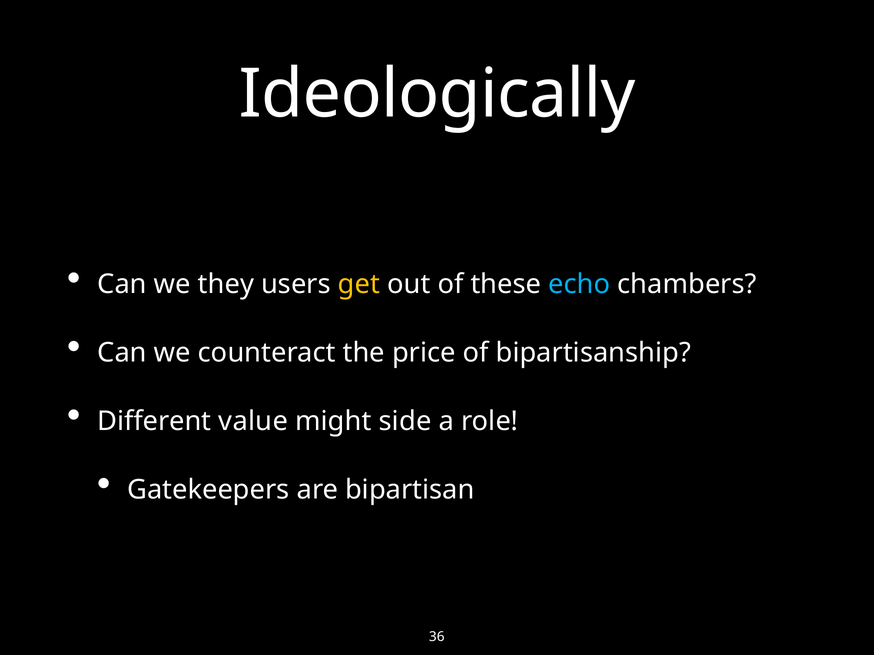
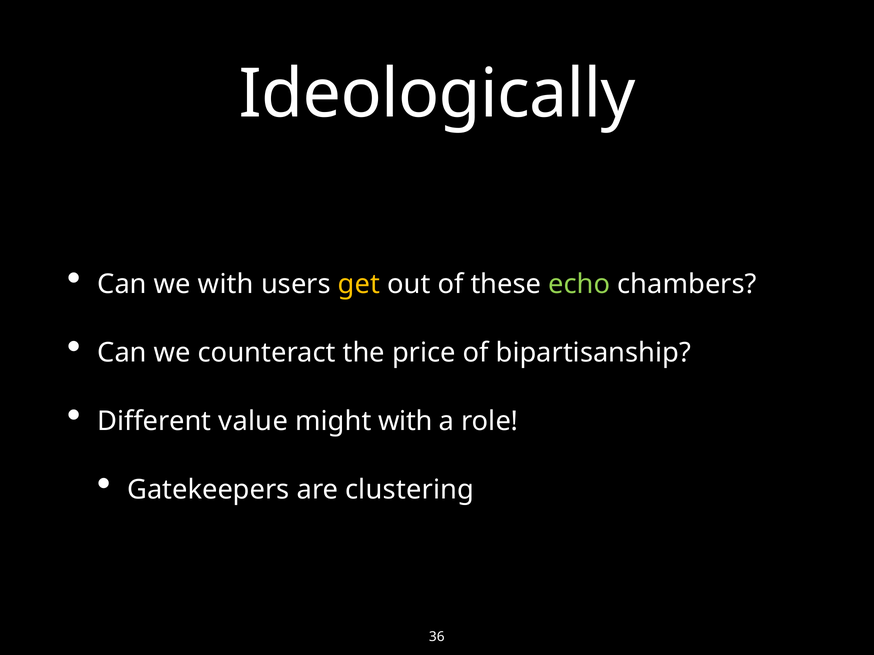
we they: they -> with (226, 284)
echo colour: light blue -> light green (579, 284)
might side: side -> with (405, 422)
bipartisan: bipartisan -> clustering (410, 490)
